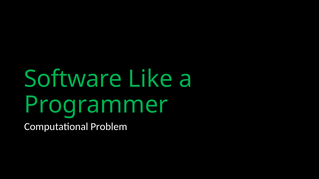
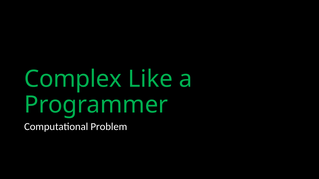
Software: Software -> Complex (73, 79)
